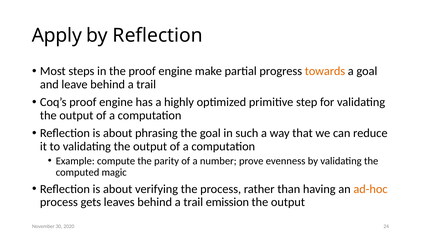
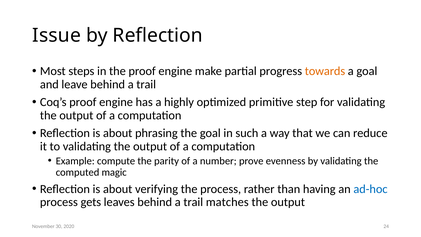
Apply: Apply -> Issue (57, 35)
ad-hoc colour: orange -> blue (371, 189)
emission: emission -> matches (227, 202)
